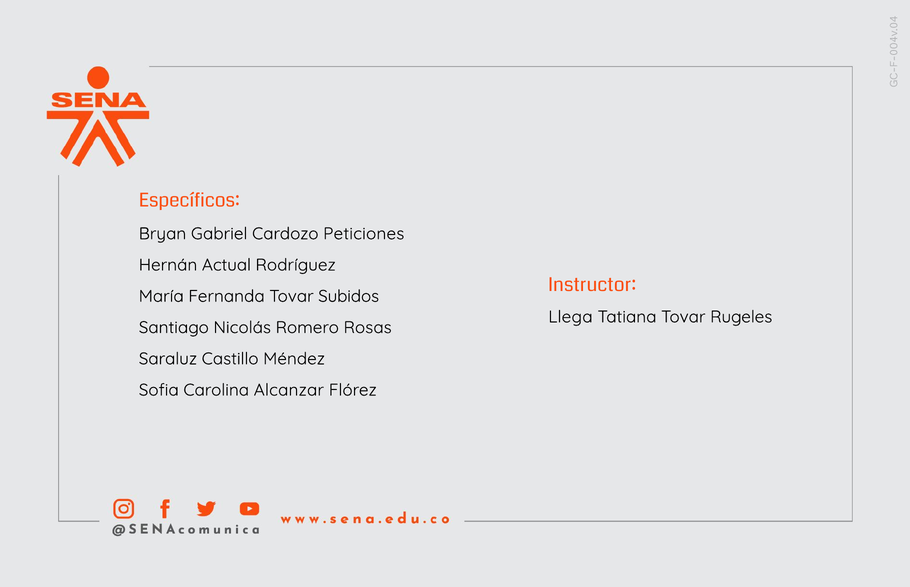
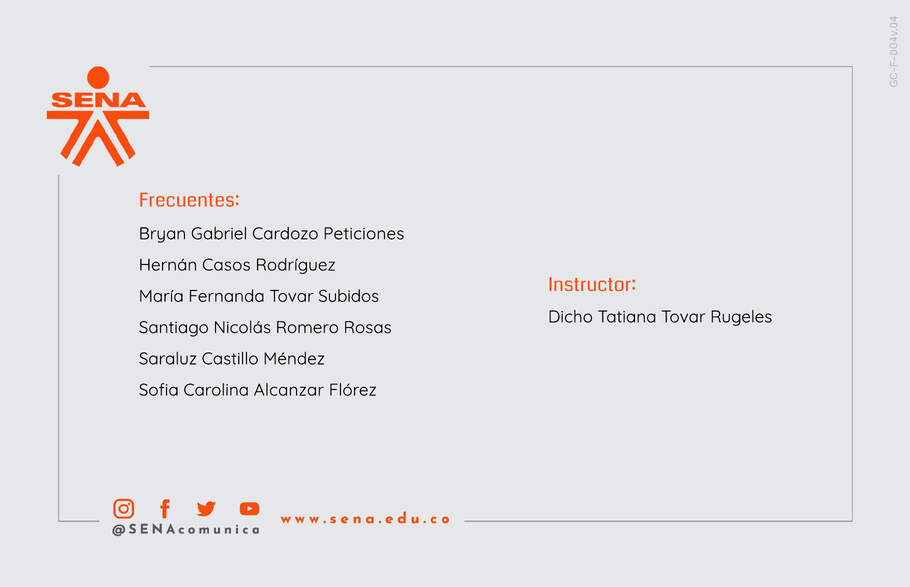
Específicos: Específicos -> Frecuentes (189, 201)
Actual: Actual -> Casos (226, 265)
Llega: Llega -> Dicho (571, 317)
